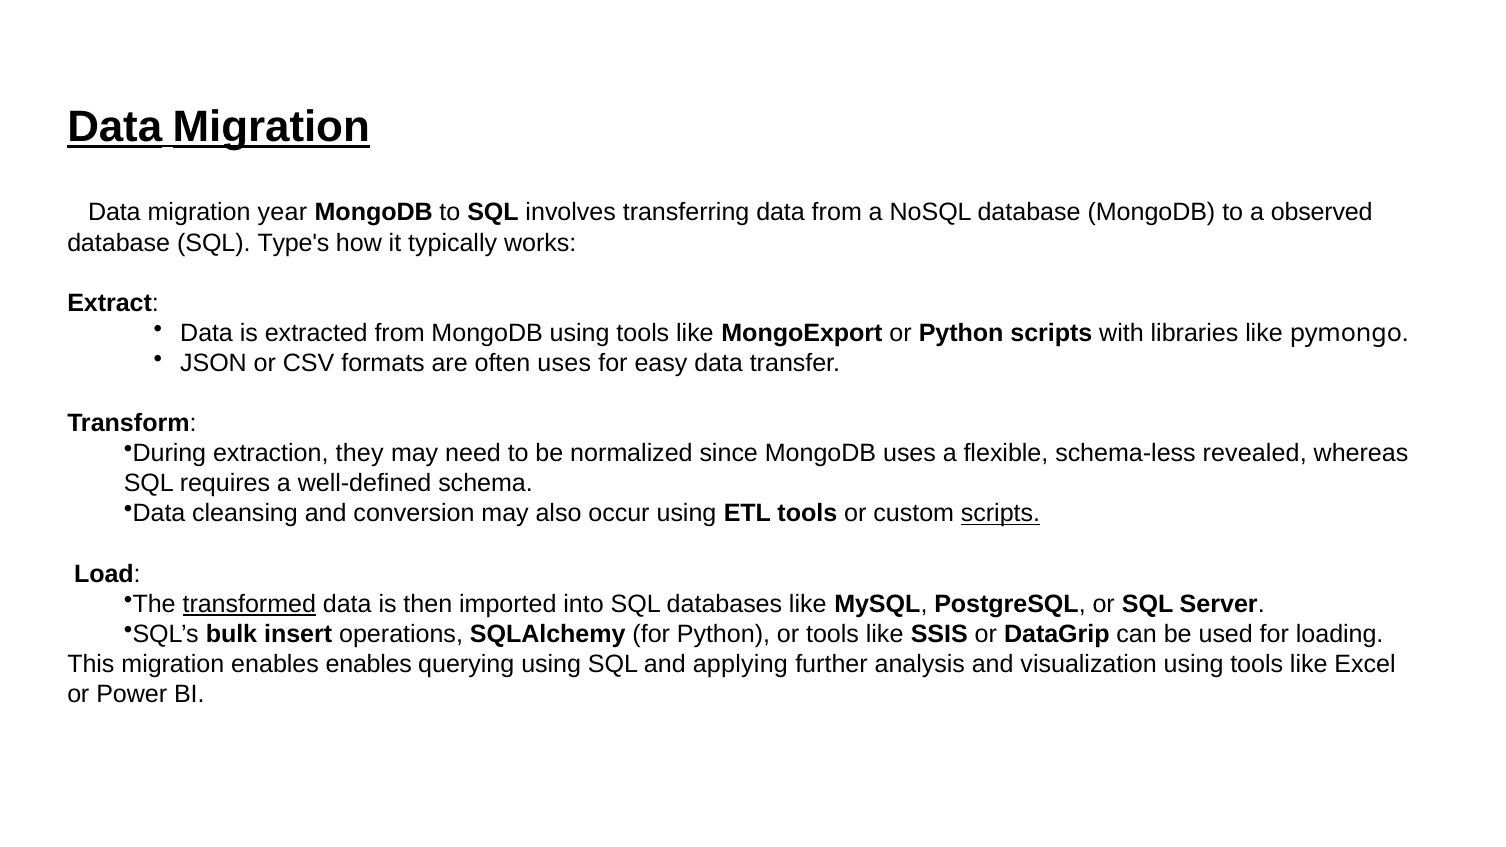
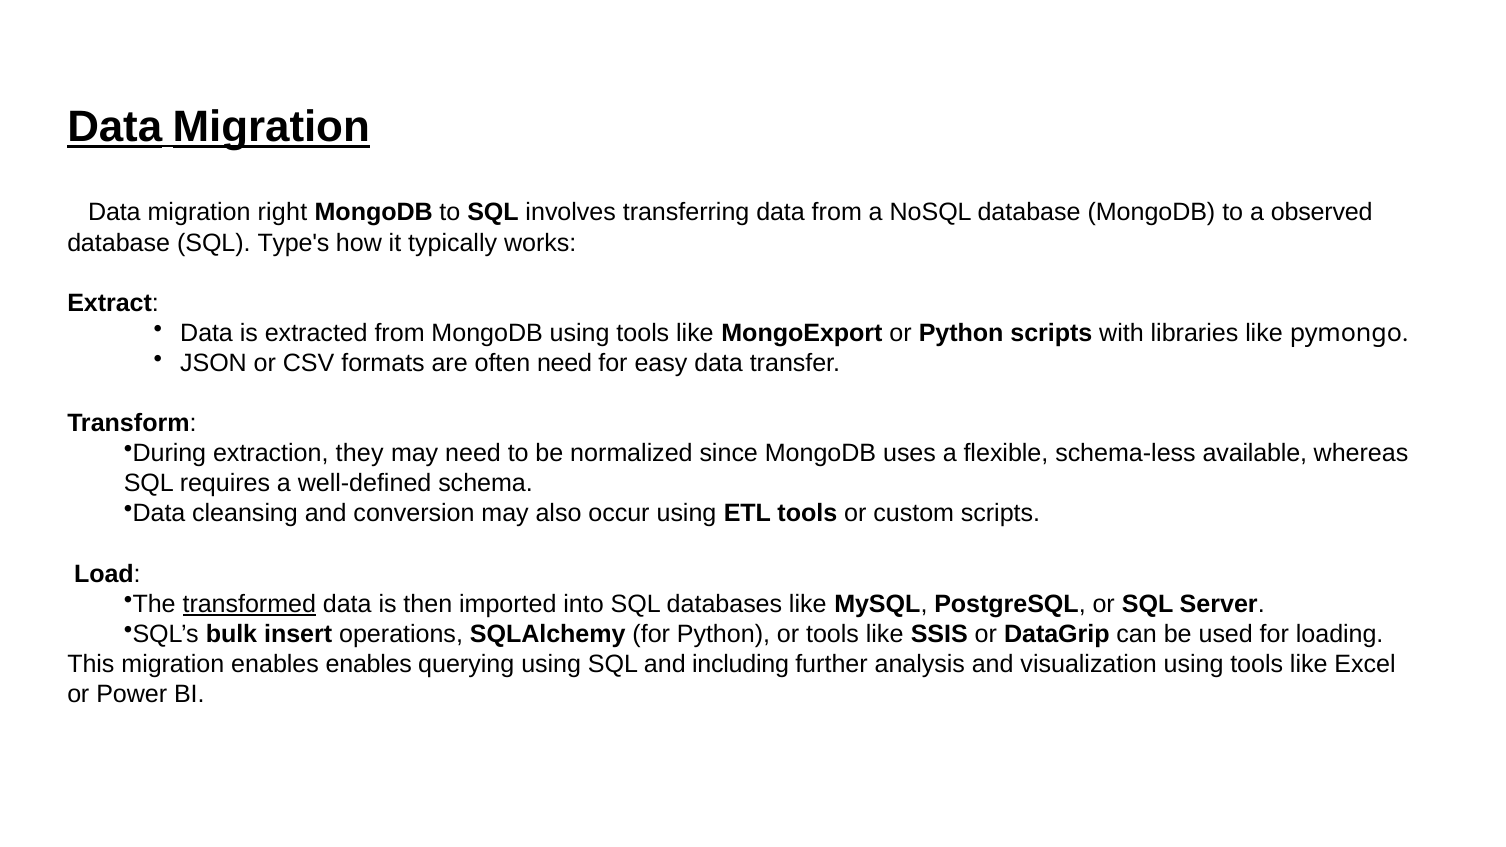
year: year -> right (282, 213)
often uses: uses -> need (565, 363)
revealed: revealed -> available (1255, 454)
scripts underline: present -> none (1000, 514)
applying: applying -> including (741, 664)
